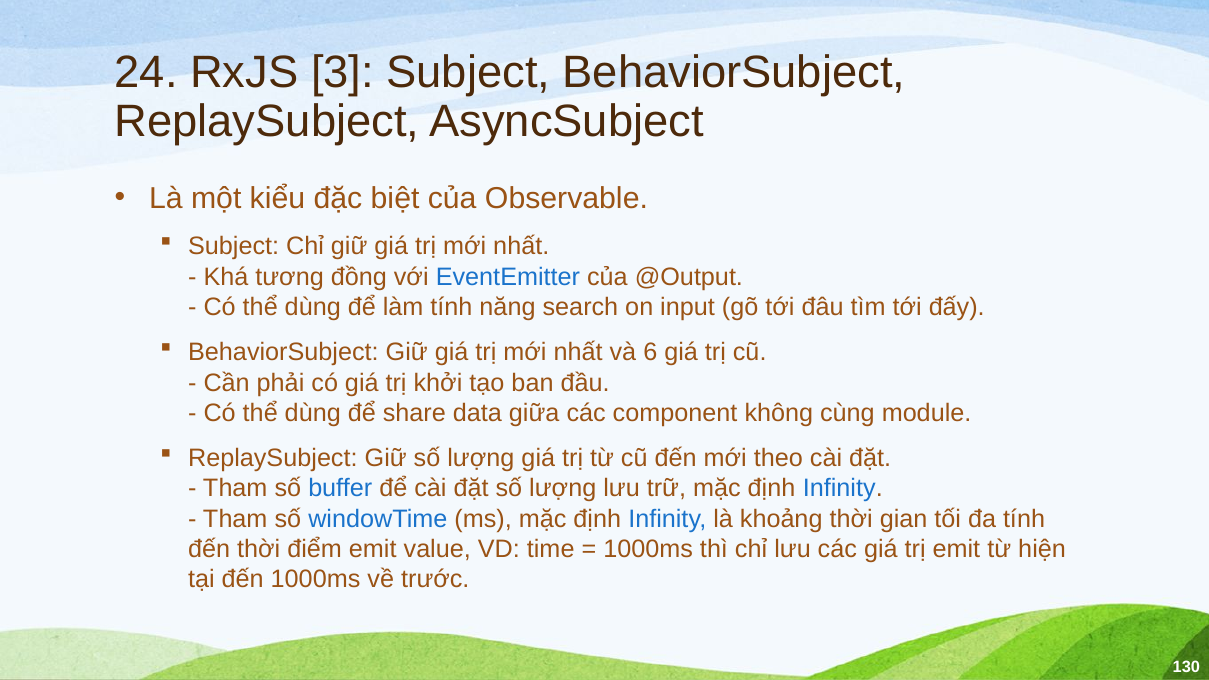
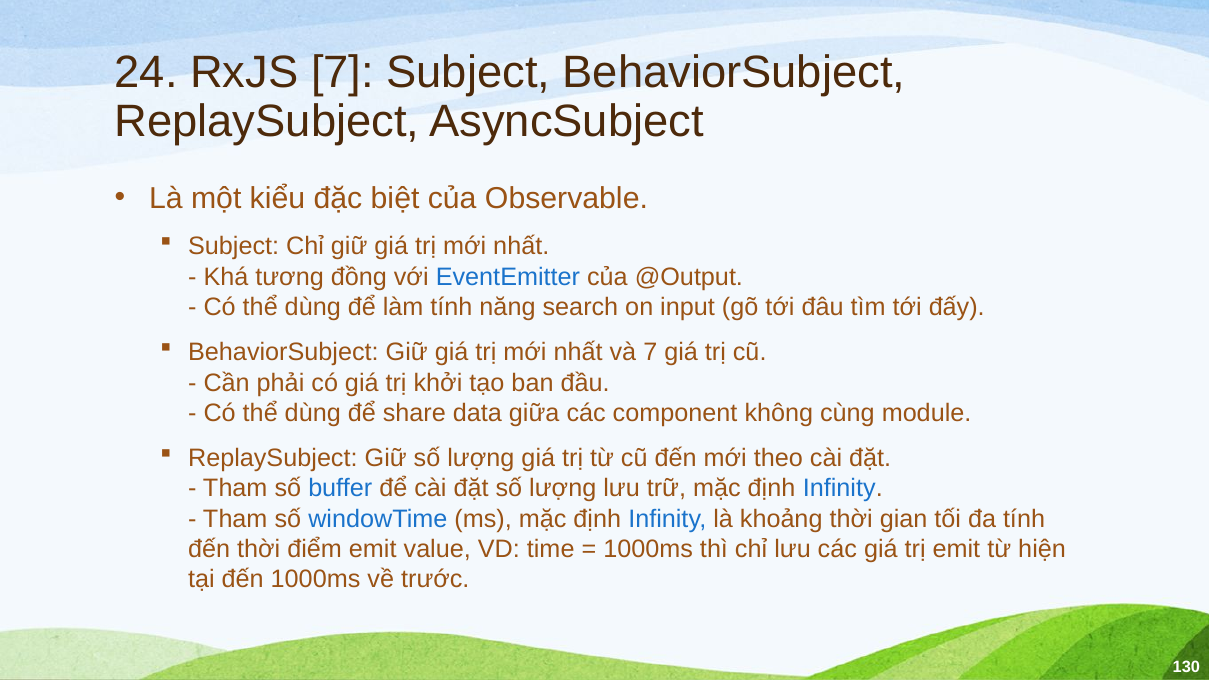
RxJS 3: 3 -> 7 (342, 73)
và 6: 6 -> 7 (650, 353)
